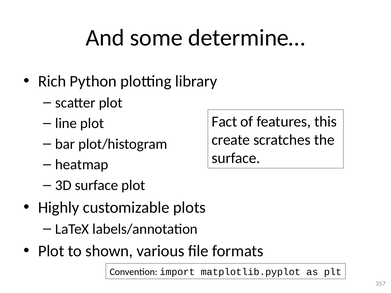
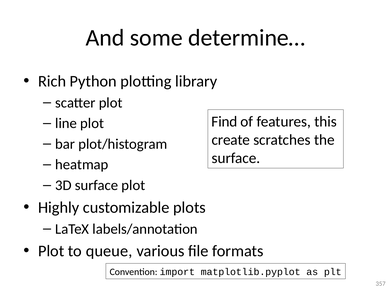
Fact: Fact -> Find (224, 122)
shown: shown -> queue (109, 251)
